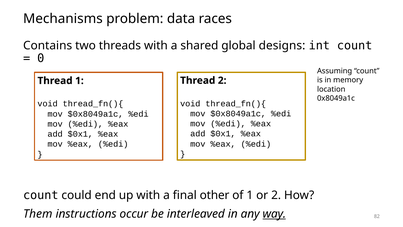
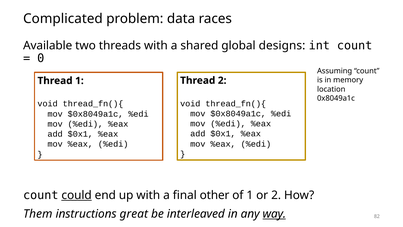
Mechanisms: Mechanisms -> Complicated (63, 19)
Contains: Contains -> Available (48, 46)
could underline: none -> present (77, 195)
occur: occur -> great (134, 214)
